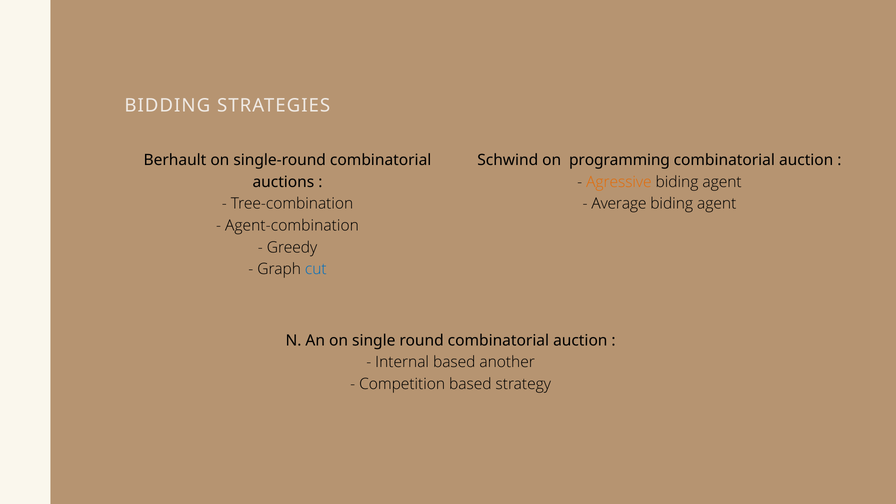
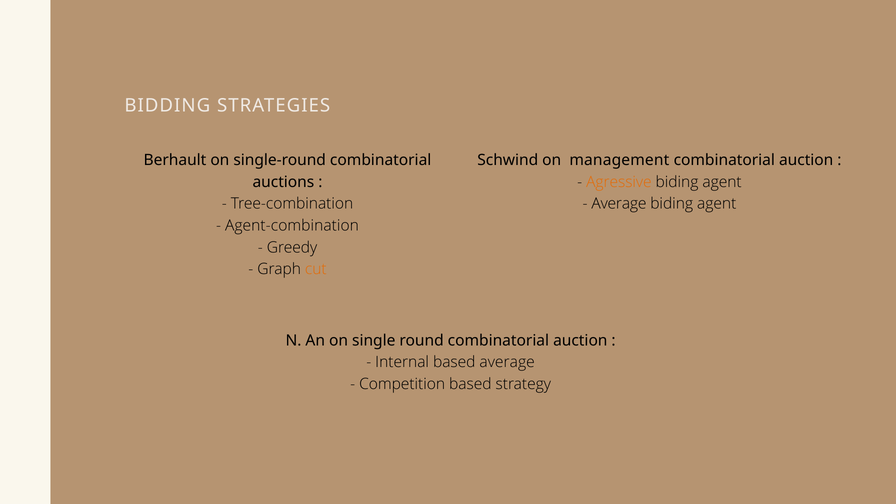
programming: programming -> management (619, 160)
cut colour: blue -> orange (316, 269)
based another: another -> average (507, 362)
